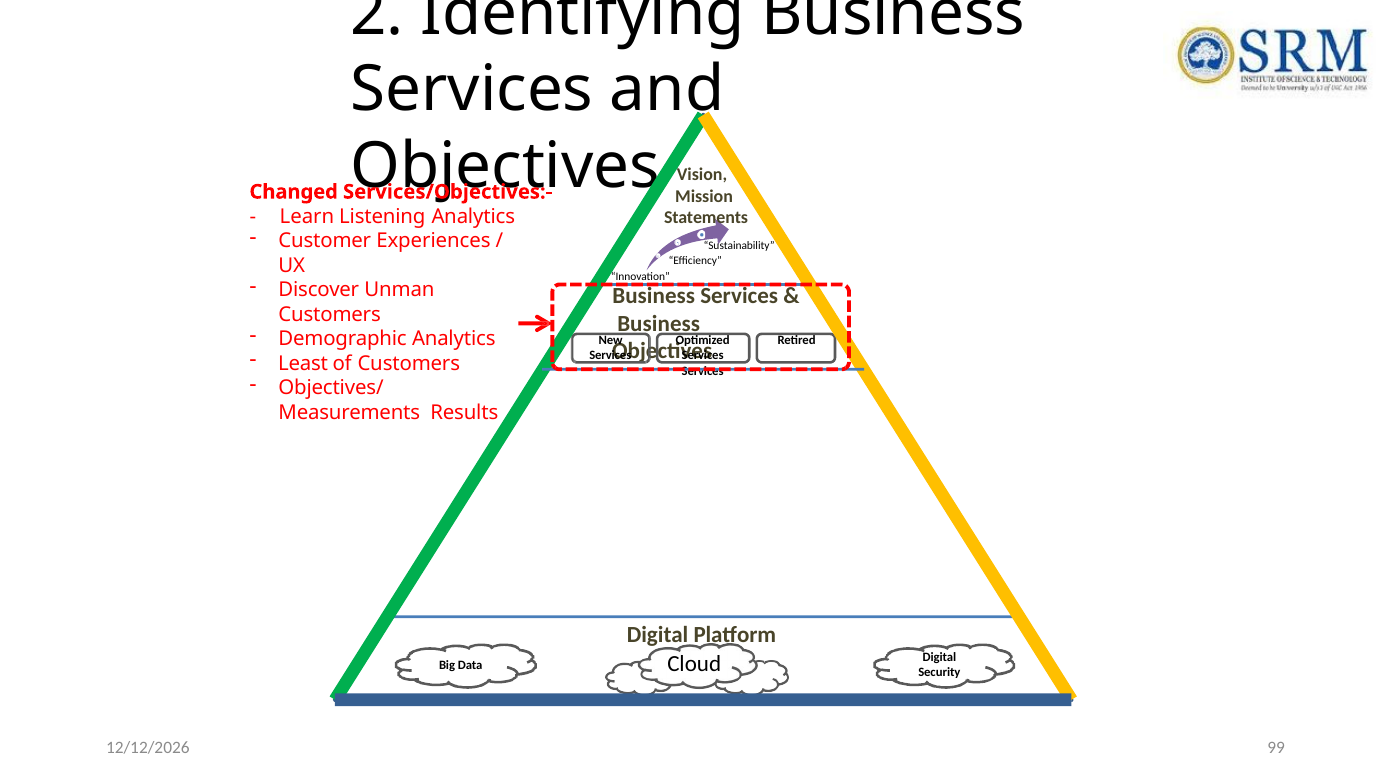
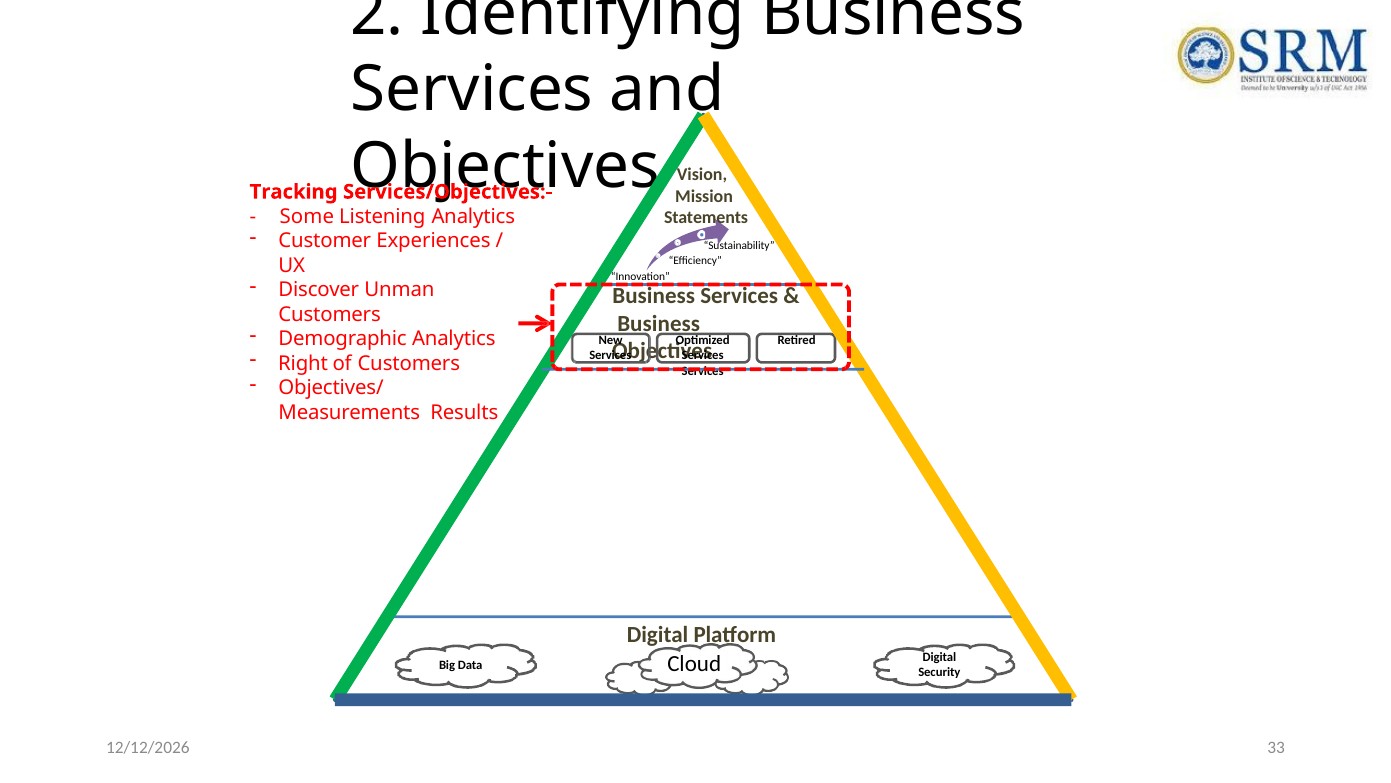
Changed: Changed -> Tracking (294, 192)
Learn: Learn -> Some (307, 216)
Least: Least -> Right (303, 363)
99: 99 -> 33 (1276, 747)
